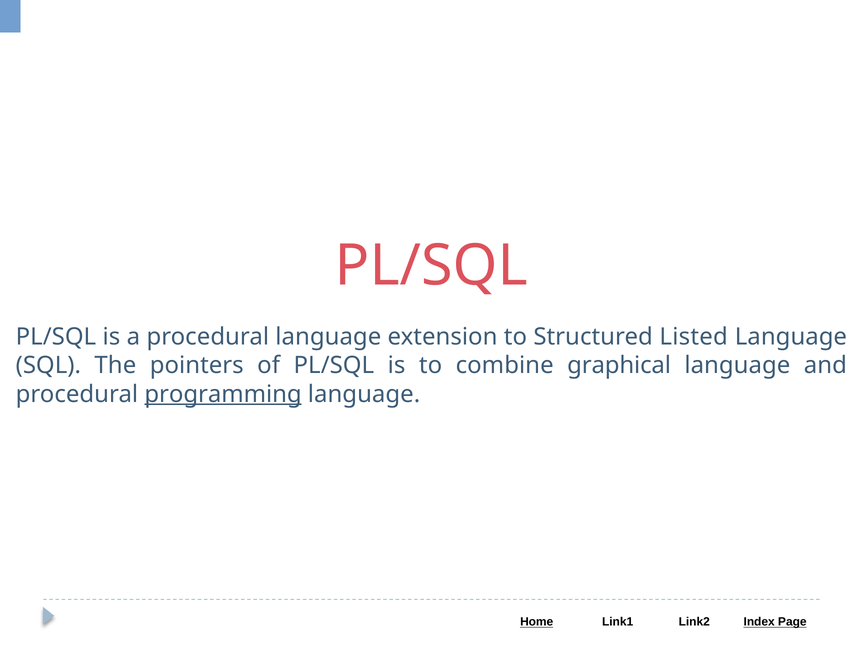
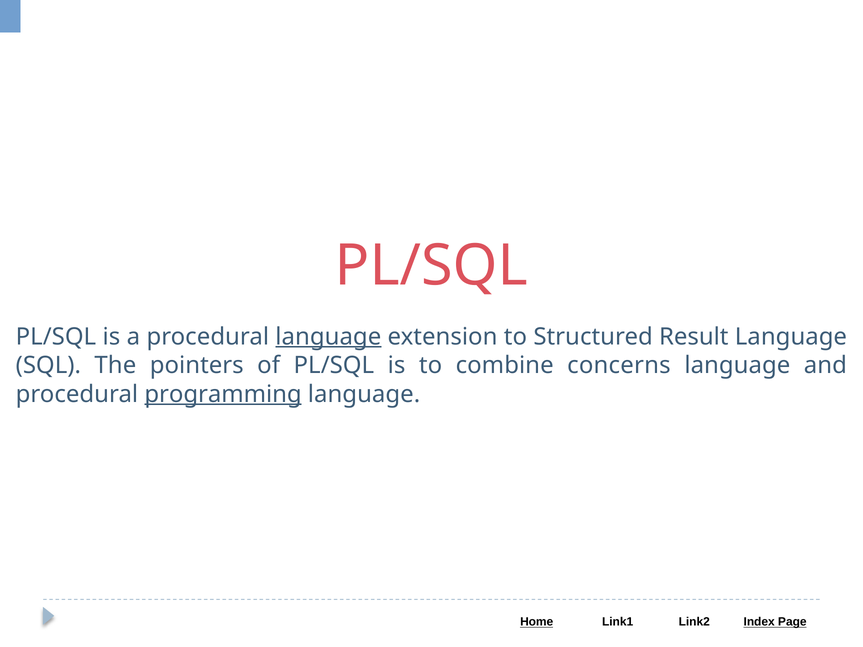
language underline: none -> present (328, 337)
Listed: Listed -> Result (694, 337)
graphical: graphical -> concerns (619, 366)
